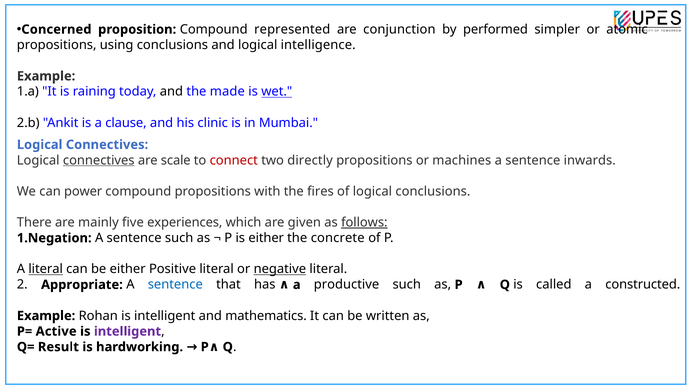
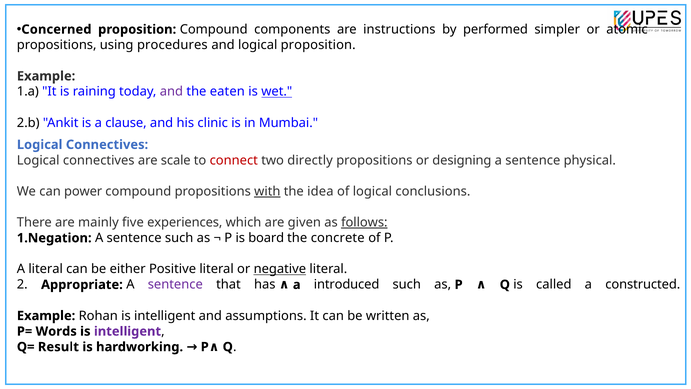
represented: represented -> components (292, 29)
conjunction: conjunction -> instructions (399, 29)
using conclusions: conclusions -> procedures (172, 45)
logical intelligence: intelligence -> proposition (318, 45)
and colour: black -> purple (171, 92)
made: made -> eaten (227, 92)
connectives underline: present -> none (99, 160)
machines: machines -> designing (462, 160)
inwards: inwards -> physical (590, 160)
with underline: none -> present (267, 191)
fires: fires -> idea (320, 191)
is either: either -> board (266, 238)
literal underline: present -> none (46, 269)
productive: productive -> introduced (347, 284)
sentence colour: blue -> purple (175, 284)
mathematics: mathematics -> assumptions (266, 316)
Active: Active -> Words (56, 331)
